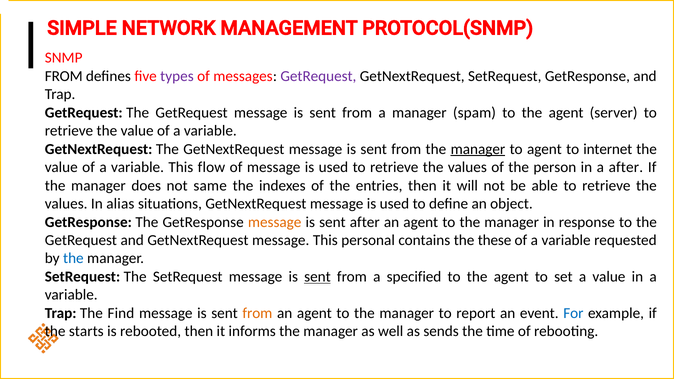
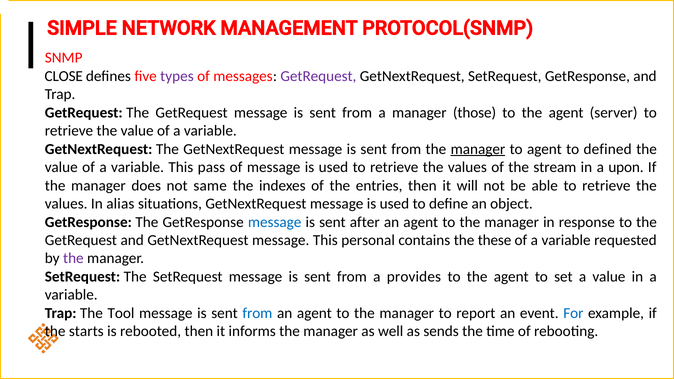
FROM: FROM -> CLOSE (64, 76)
spam: spam -> those (475, 113)
internet: internet -> defined (608, 149)
flow: flow -> pass (211, 167)
person: person -> stream (555, 167)
a after: after -> upon (626, 167)
message colour: orange -> blue (275, 222)
the colour: blue -> purple (73, 259)
sent underline: present -> none (317, 277)
specified: specified -> provides (414, 277)
Find: Find -> Tool (121, 313)
from colour: orange -> blue (257, 313)
